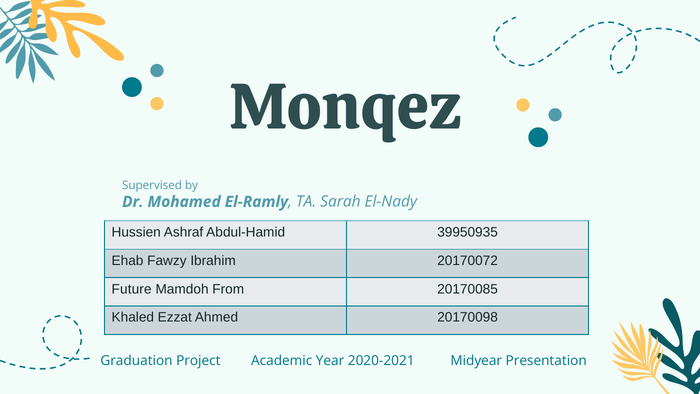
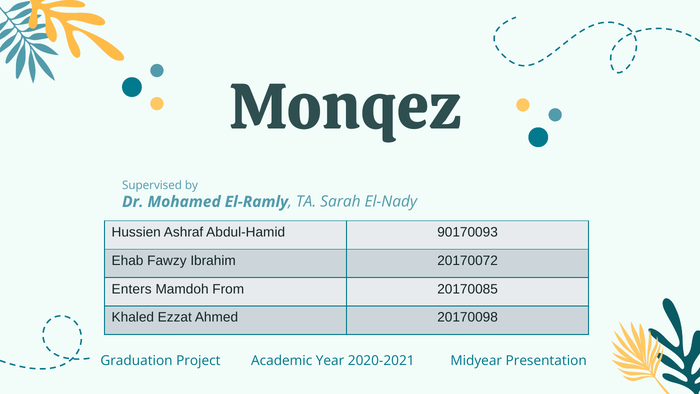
39950935: 39950935 -> 90170093 (468, 232)
Future: Future -> Enters (132, 289)
